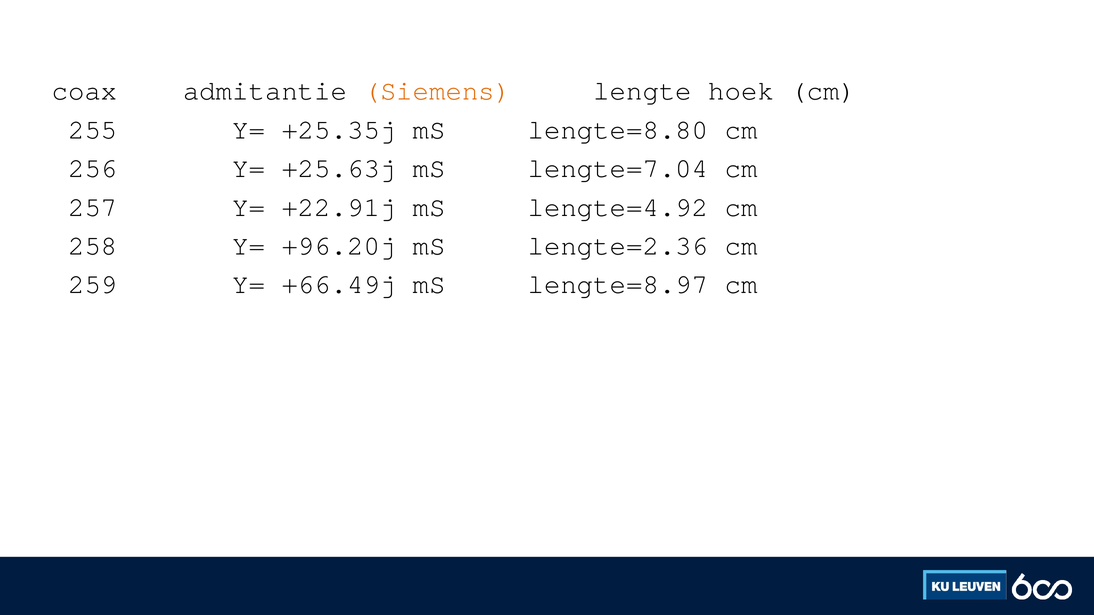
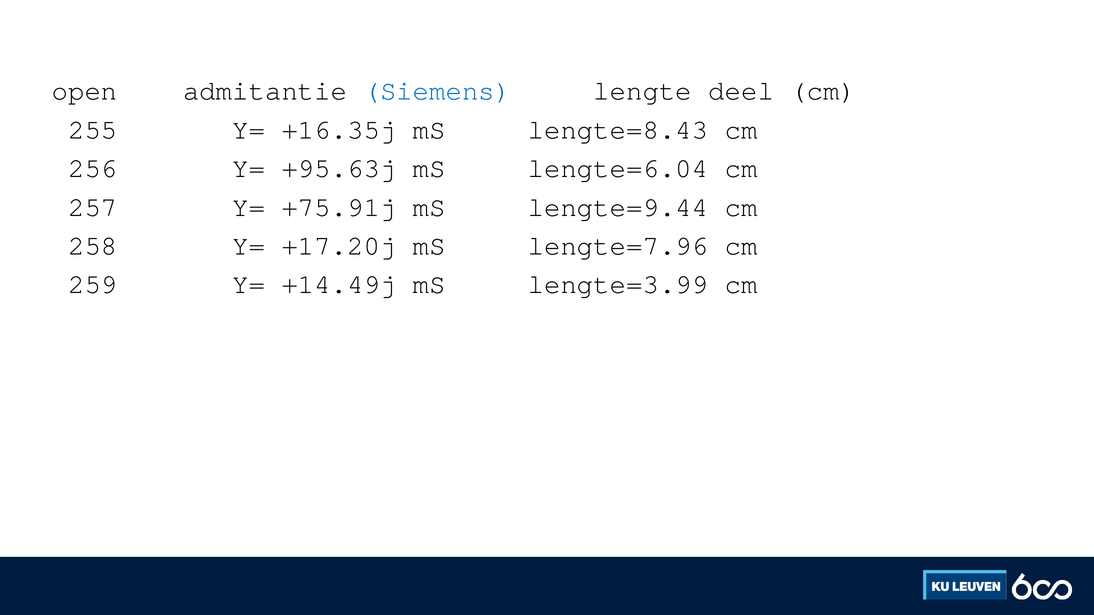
coax: coax -> open (85, 91)
Siemens colour: orange -> blue (437, 91)
hoek: hoek -> deel (741, 91)
+25.35j: +25.35j -> +16.35j (339, 130)
lengte=8.80: lengte=8.80 -> lengte=8.43 (618, 130)
+25.63j: +25.63j -> +95.63j (339, 168)
lengte=7.04: lengte=7.04 -> lengte=6.04 (618, 168)
+22.91j: +22.91j -> +75.91j (339, 207)
lengte=4.92: lengte=4.92 -> lengte=9.44 (618, 207)
+96.20j: +96.20j -> +17.20j (339, 246)
lengte=2.36: lengte=2.36 -> lengte=7.96 (618, 246)
+66.49j: +66.49j -> +14.49j (339, 285)
lengte=8.97: lengte=8.97 -> lengte=3.99 (618, 285)
